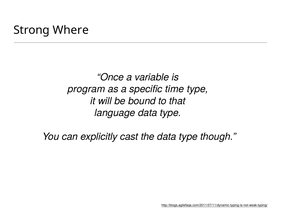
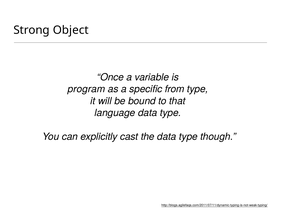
Where: Where -> Object (71, 30)
time: time -> from (175, 89)
